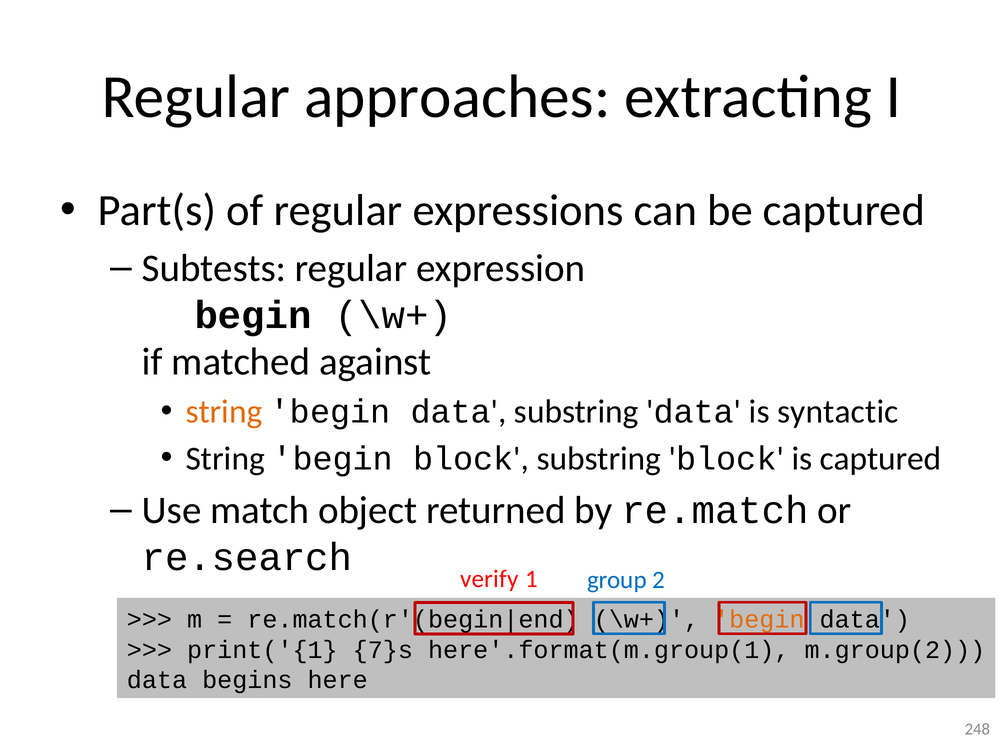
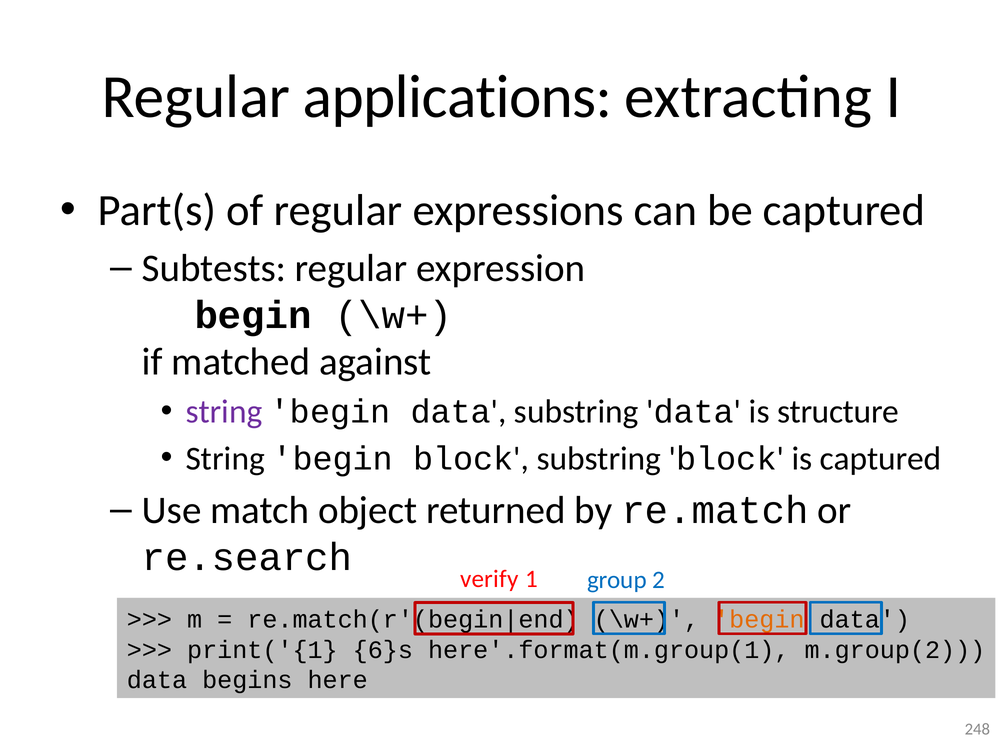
approaches: approaches -> applications (458, 97)
string colour: orange -> purple (224, 412)
syntactic: syntactic -> structure (838, 412)
7}s: 7}s -> 6}s (383, 650)
